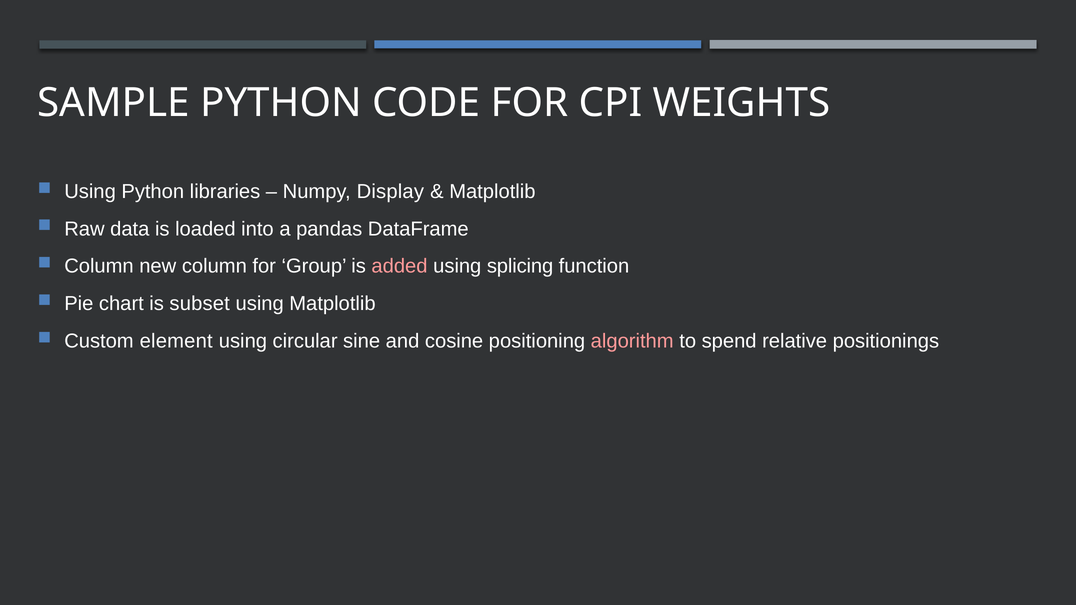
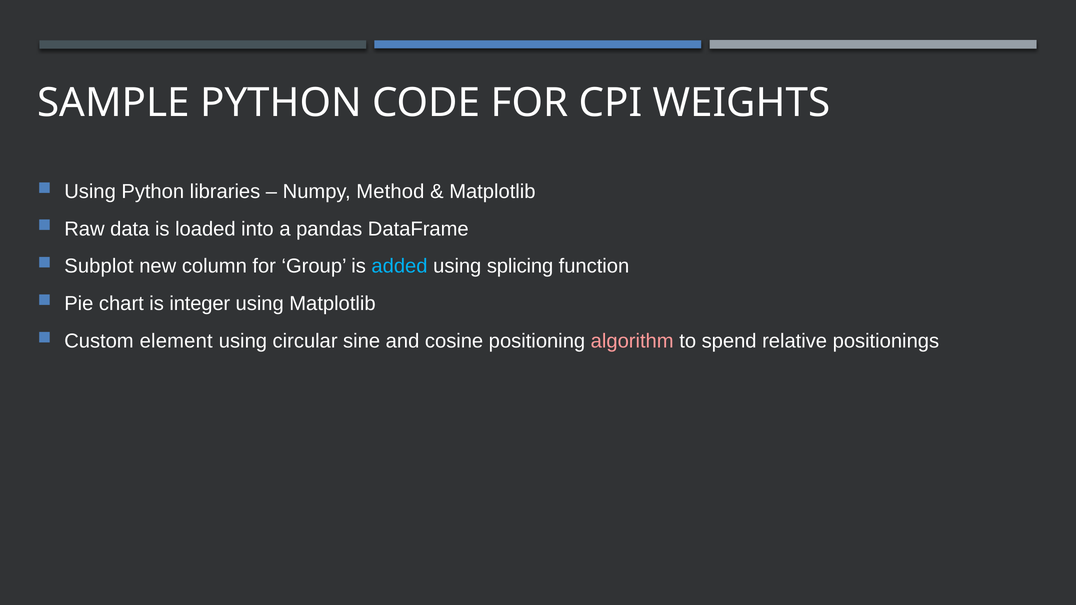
Display: Display -> Method (390, 192)
Column: Column -> Subplot (99, 266)
added colour: pink -> light blue (400, 266)
subset: subset -> integer (200, 304)
